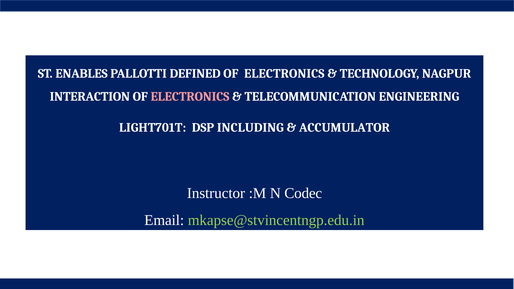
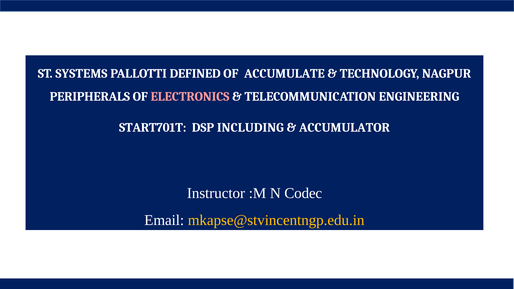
ENABLES: ENABLES -> SYSTEMS (81, 74)
ELECTRONICS: ELECTRONICS -> ACCUMULATE (284, 74)
INTERACTION: INTERACTION -> PERIPHERALS (90, 97)
LIGHT701T: LIGHT701T -> START701T (153, 128)
mkapse@stvincentngp.edu.in colour: light green -> yellow (276, 220)
